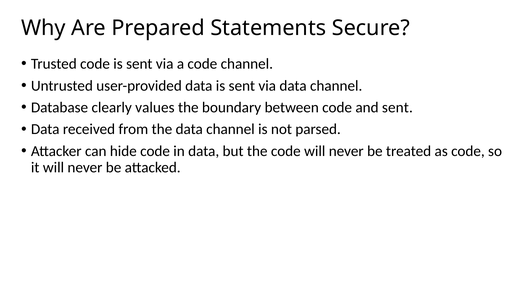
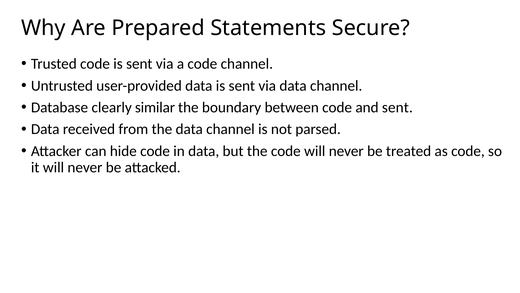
values: values -> similar (155, 107)
